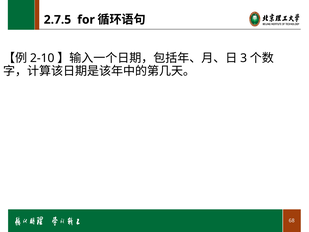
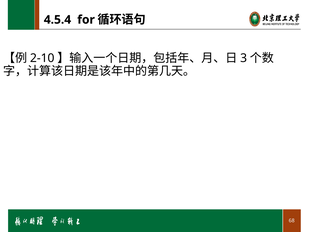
2.7.5: 2.7.5 -> 4.5.4 (57, 20)
